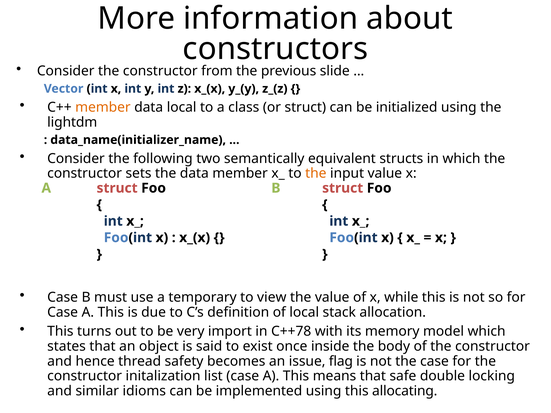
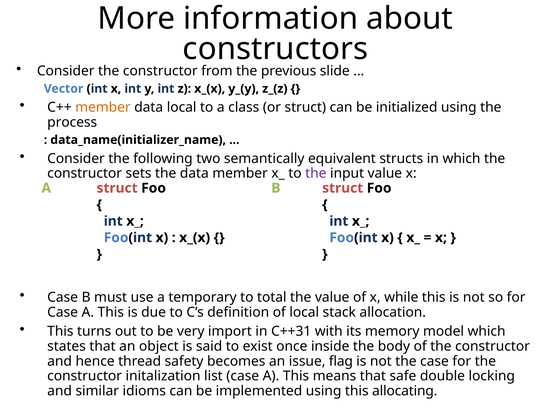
lightdm: lightdm -> process (72, 122)
the colour: orange -> purple (316, 173)
view: view -> total (272, 297)
C++78: C++78 -> C++31 (291, 332)
